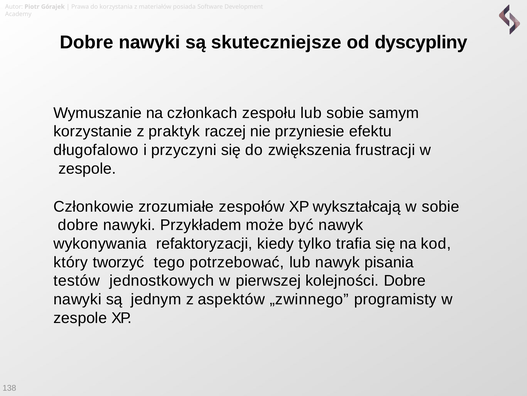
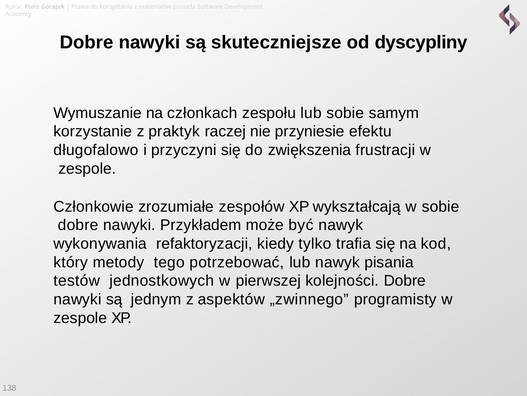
tworzyć: tworzyć -> metody (119, 262)
